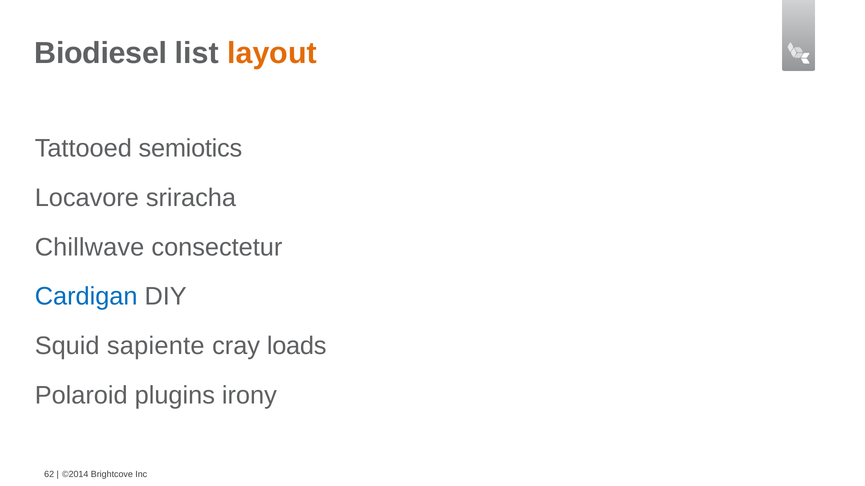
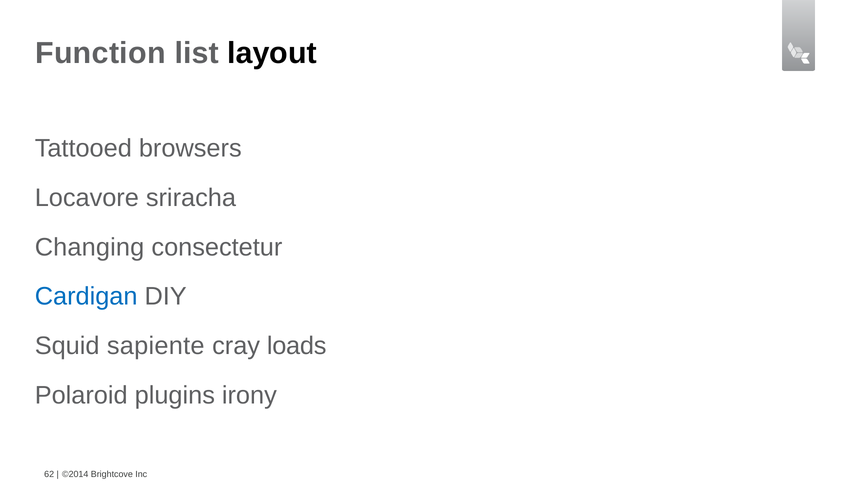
Biodiesel: Biodiesel -> Function (100, 53)
layout colour: orange -> black (272, 53)
semiotics: semiotics -> browsers (190, 149)
Chillwave: Chillwave -> Changing (90, 248)
